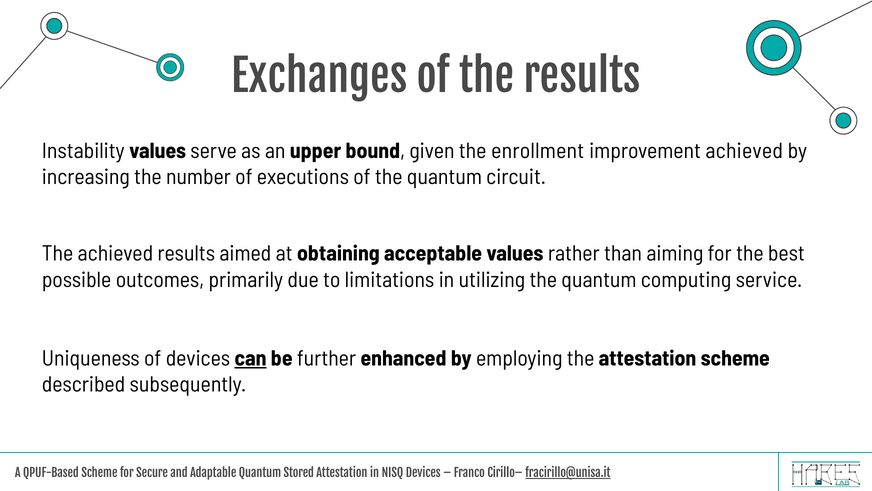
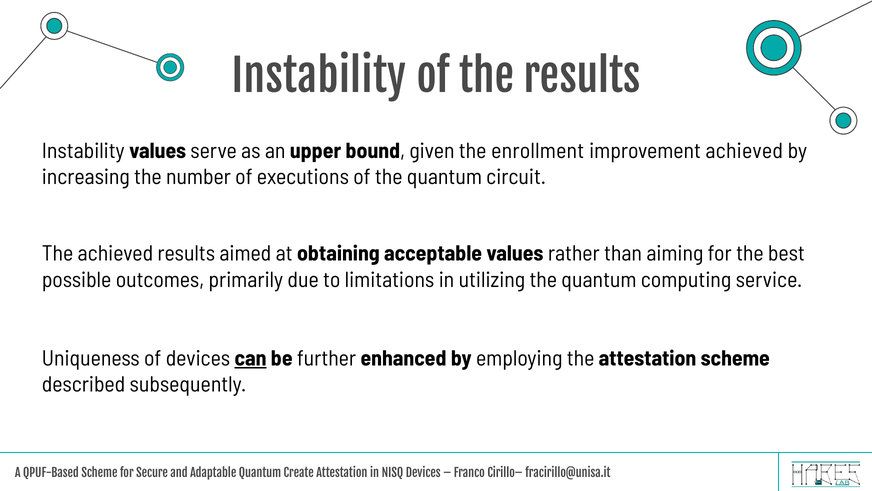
Exchanges: Exchanges -> Instability (319, 78)
Stored: Stored -> Create (299, 473)
fracirillo@unisa.it underline: present -> none (568, 473)
